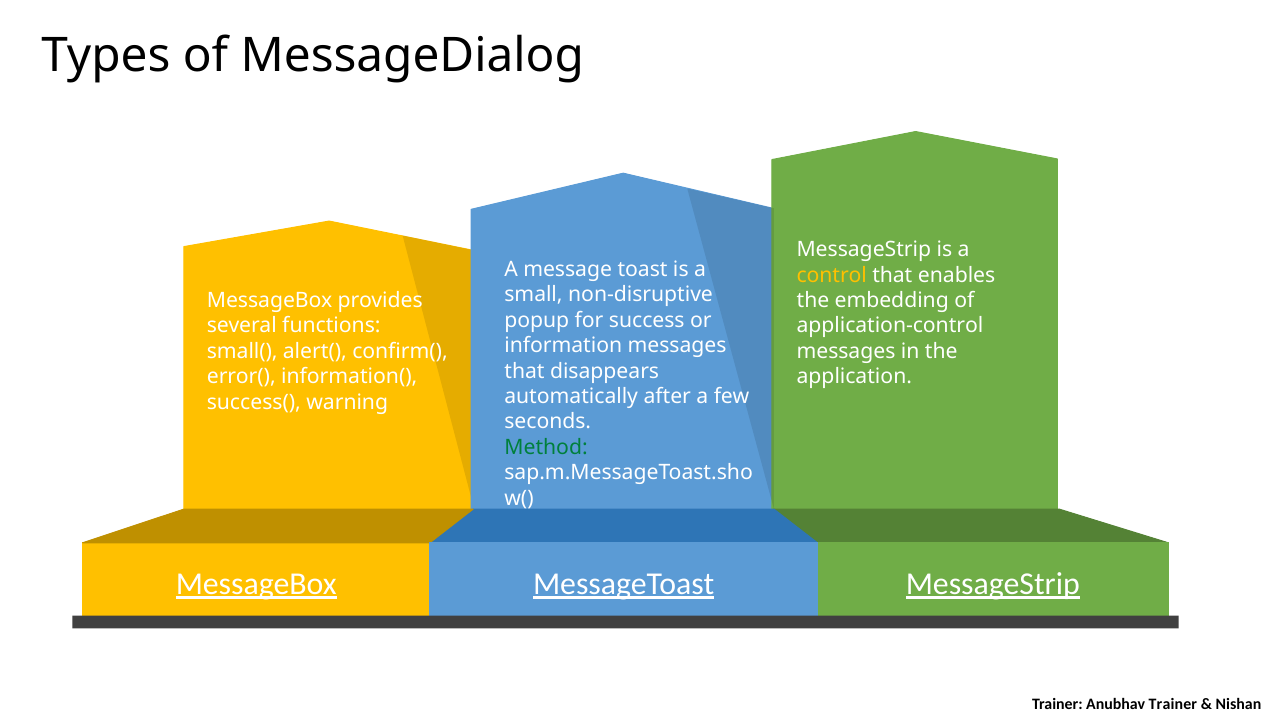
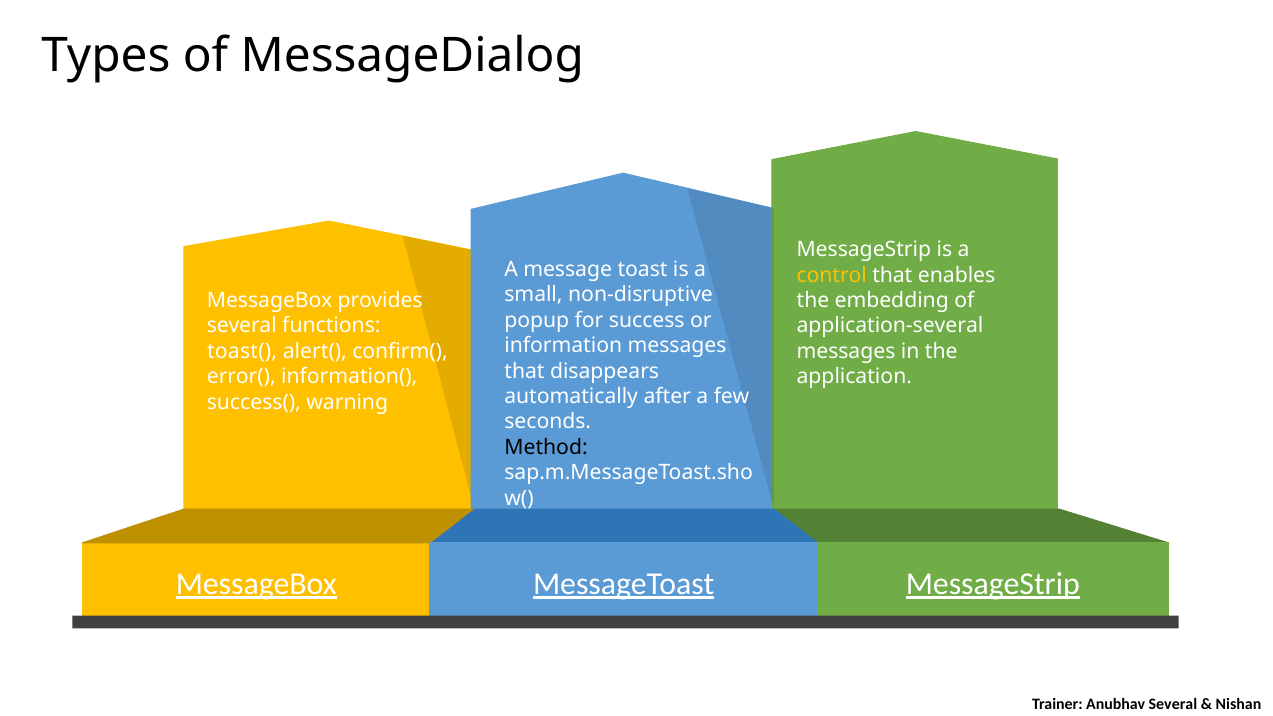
application-control: application-control -> application-several (890, 326)
small(: small( -> toast( (242, 351)
Method colour: green -> black (546, 447)
Anubhav Trainer: Trainer -> Several (1173, 704)
